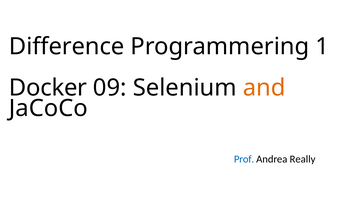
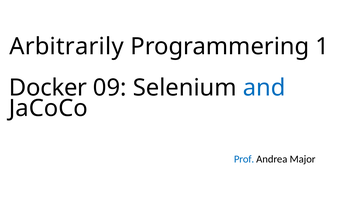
Difference: Difference -> Arbitrarily (66, 47)
and colour: orange -> blue (264, 88)
Really: Really -> Major (303, 159)
